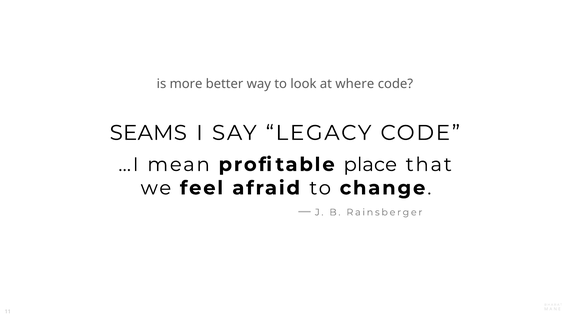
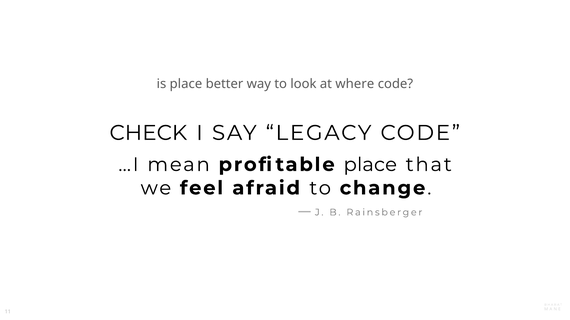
is more: more -> place (186, 84)
SEAMS: SEAMS -> CHECK (148, 133)
